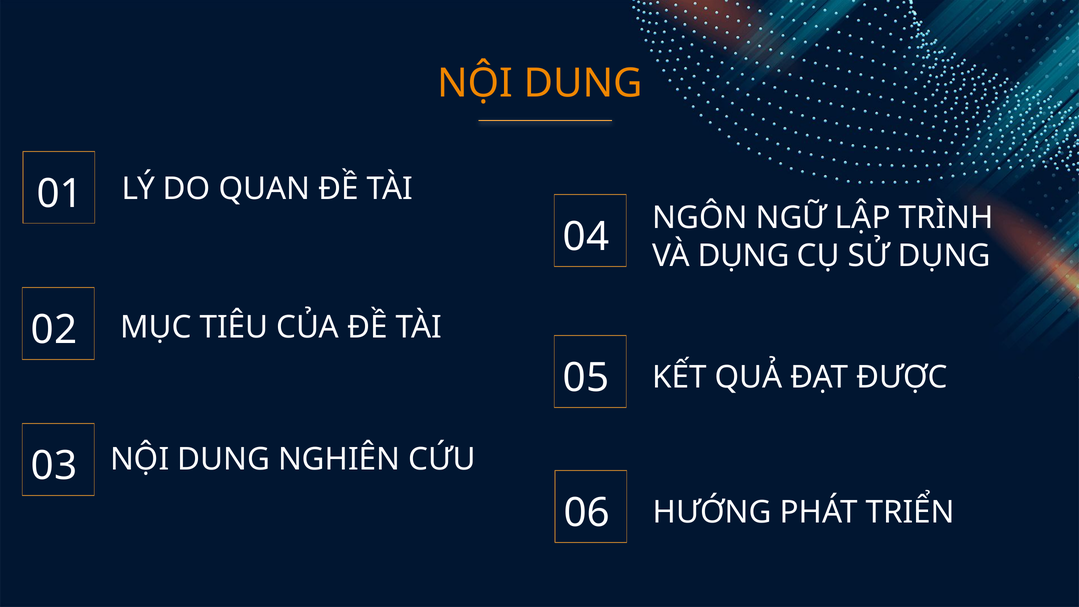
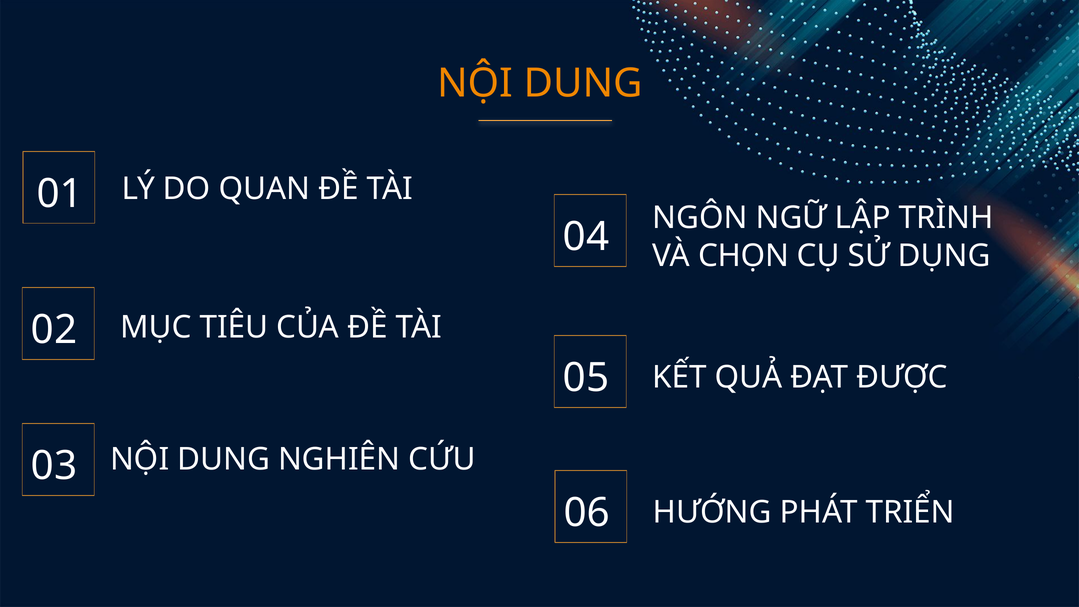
VÀ DỤNG: DỤNG -> CHỌN (744, 256)
